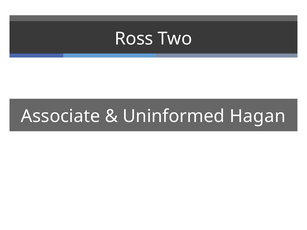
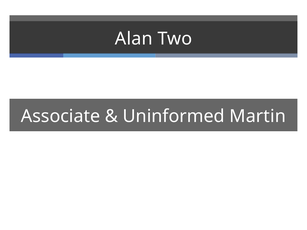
Ross: Ross -> Alan (134, 39)
Hagan: Hagan -> Martin (258, 116)
